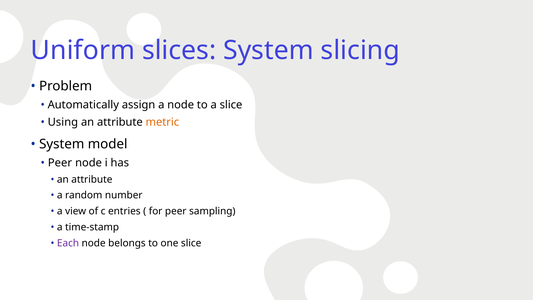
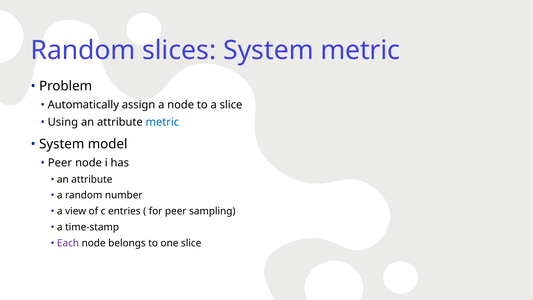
Uniform: Uniform -> Random (83, 50)
System slicing: slicing -> metric (360, 50)
metric colour: orange -> blue (162, 122)
